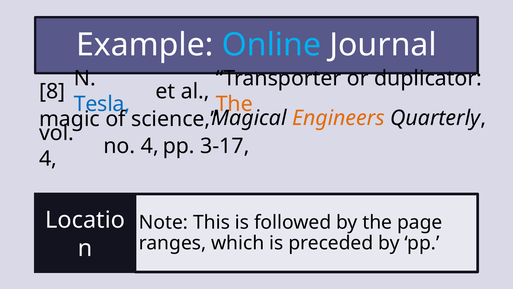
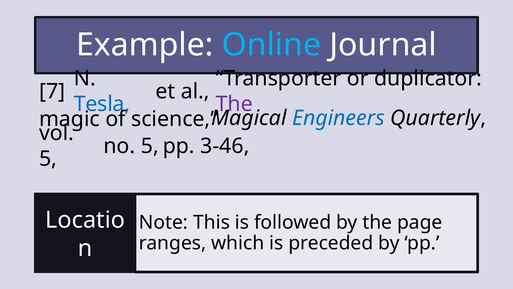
8: 8 -> 7 (52, 91)
The colour: orange -> purple (234, 104)
Engineers colour: orange -> blue (338, 118)
no 4: 4 -> 5 (150, 146)
3-17: 3-17 -> 3-46 (225, 146)
4: 4 -> 5 (48, 159)
